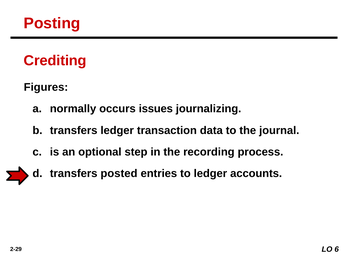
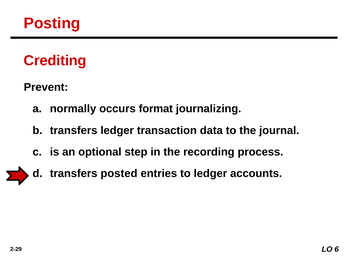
Figures: Figures -> Prevent (46, 87)
issues: issues -> format (156, 109)
